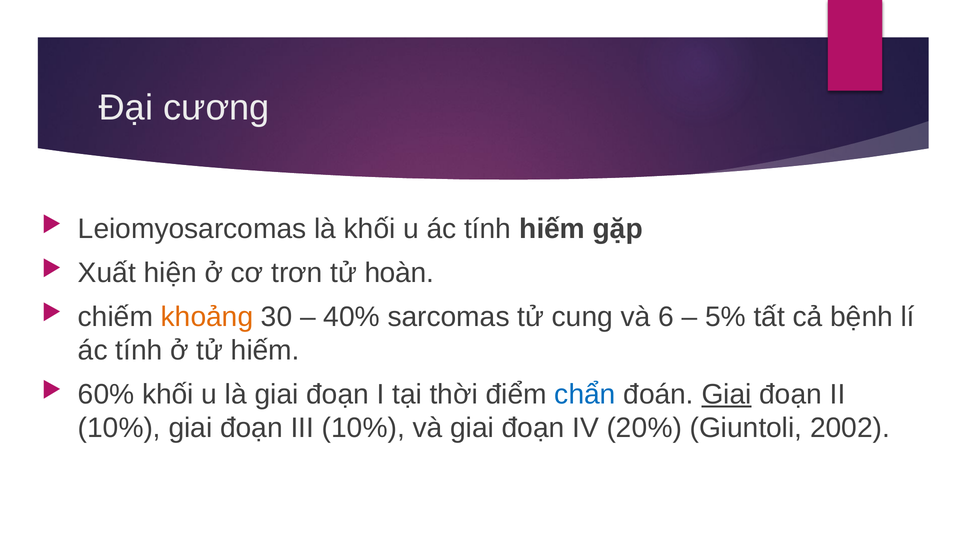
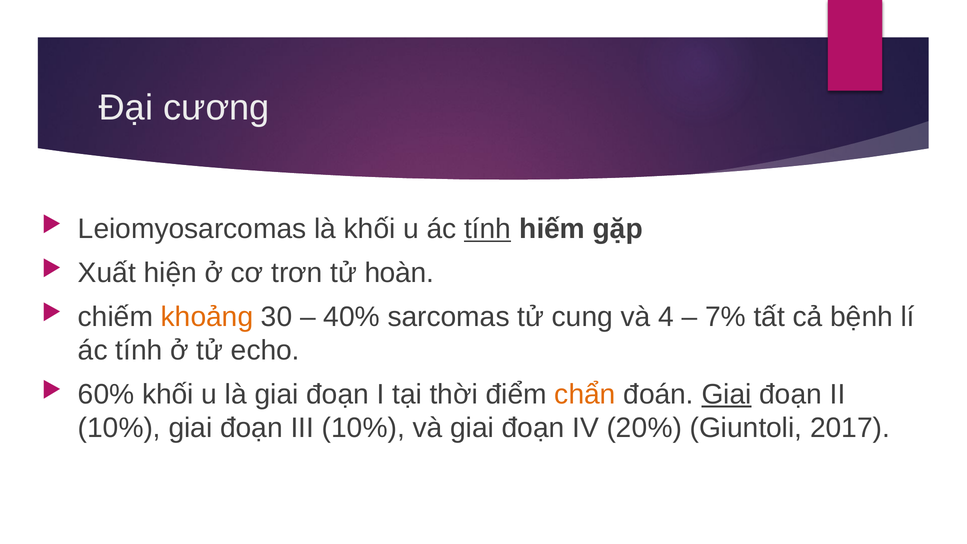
tính underline: none -> present (488, 229)
6: 6 -> 4 (666, 317)
5%: 5% -> 7% (726, 317)
tử hiếm: hiếm -> echo (265, 350)
chẩn colour: blue -> orange (585, 394)
2002: 2002 -> 2017 (850, 428)
